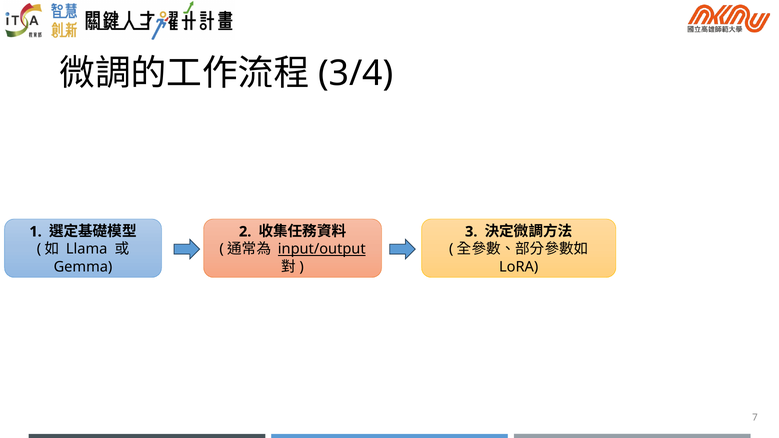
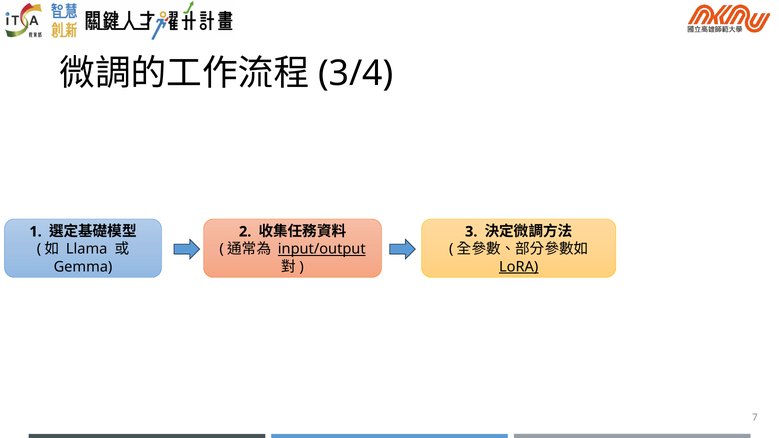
LoRA underline: none -> present (519, 267)
